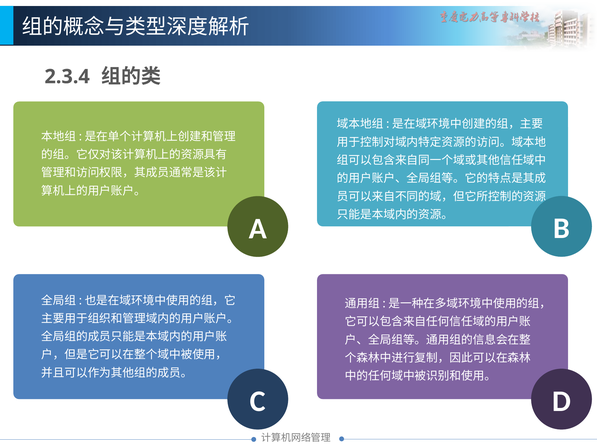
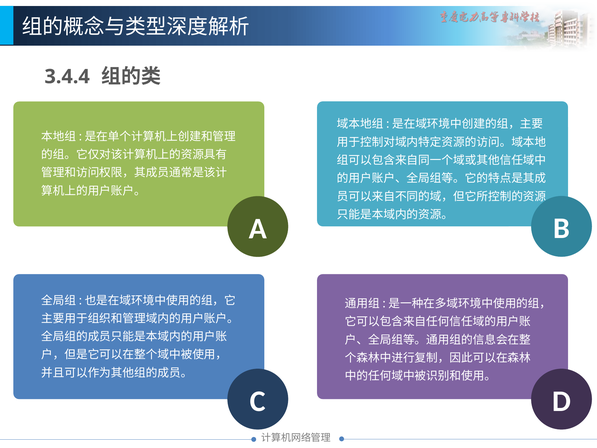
2.3.4: 2.3.4 -> 3.4.4 (67, 77)
